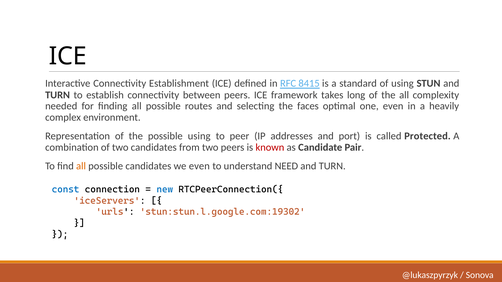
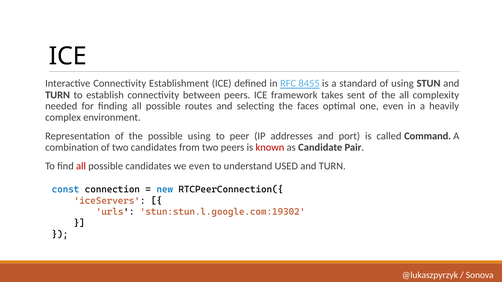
8415: 8415 -> 8455 (309, 84)
long: long -> sent (356, 95)
Protected: Protected -> Command (428, 136)
all colour: orange -> red (81, 166)
NEED: NEED -> USED (286, 166)
